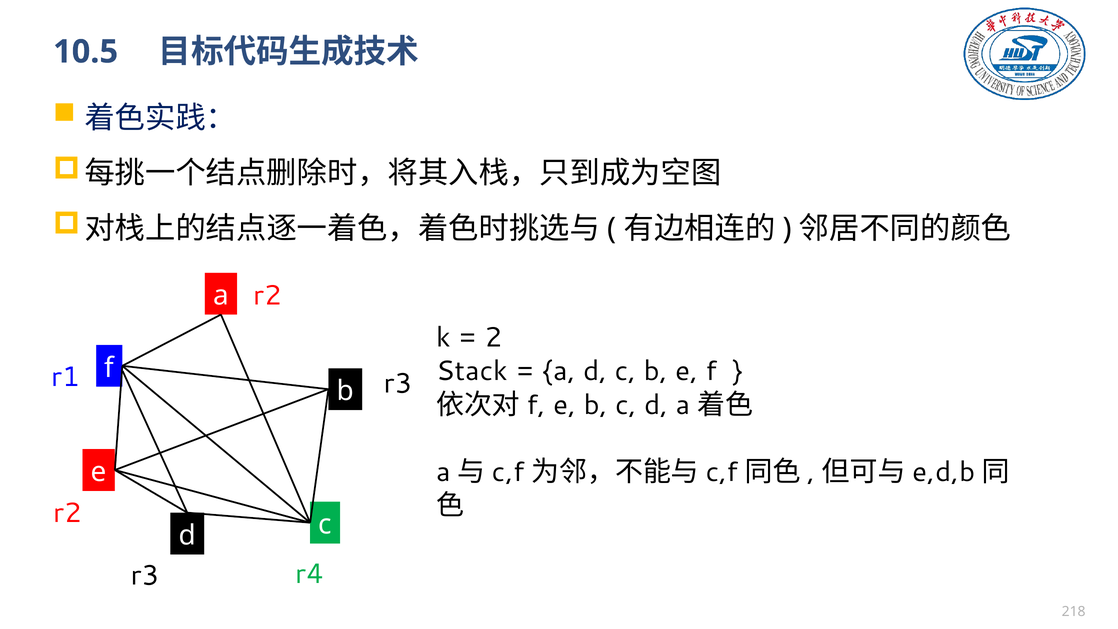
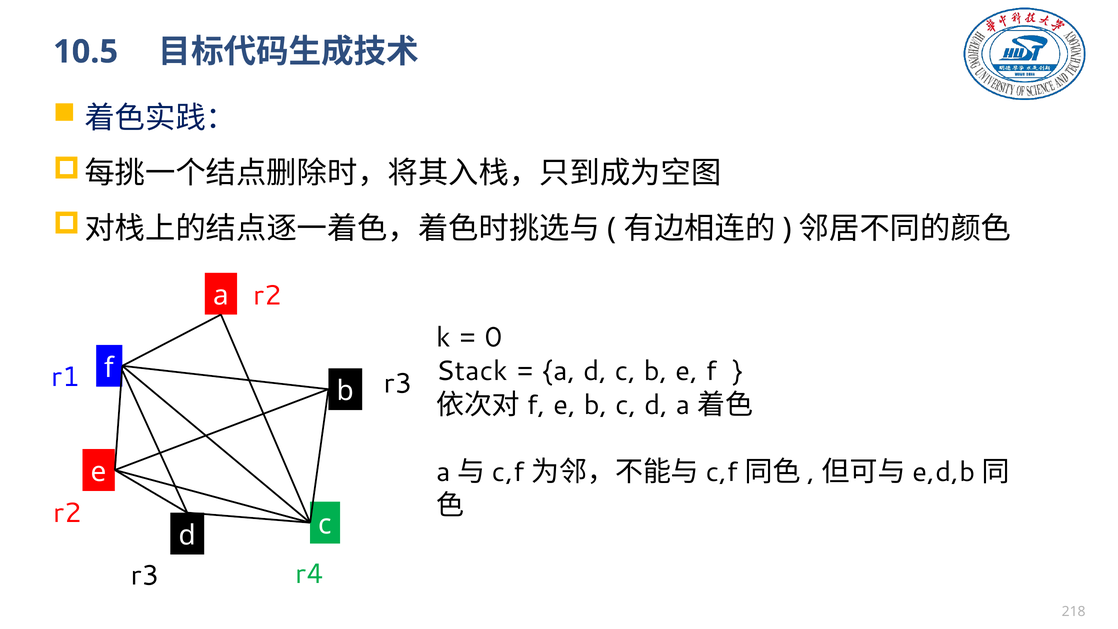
2: 2 -> 0 (494, 338)
